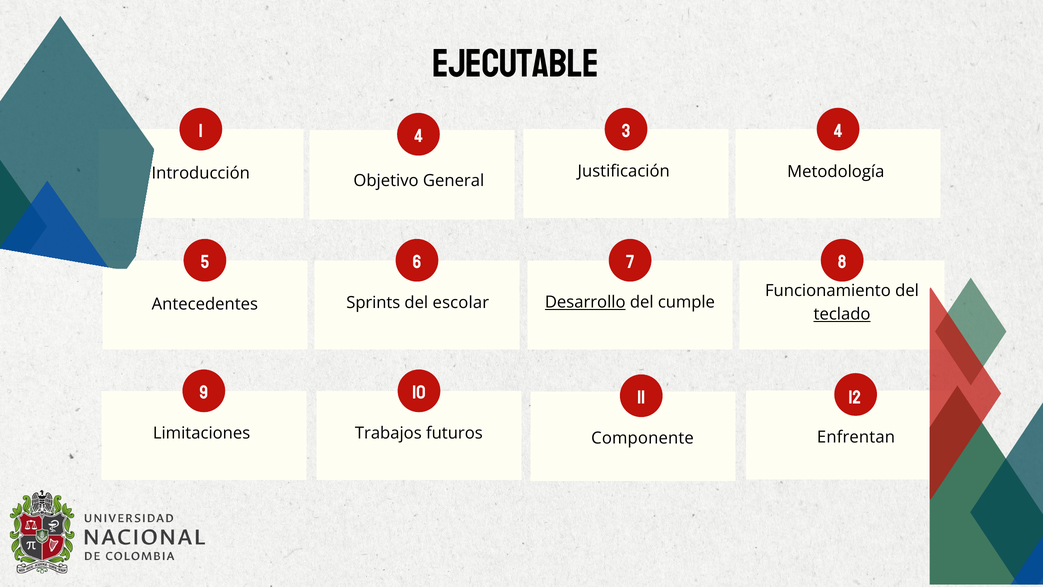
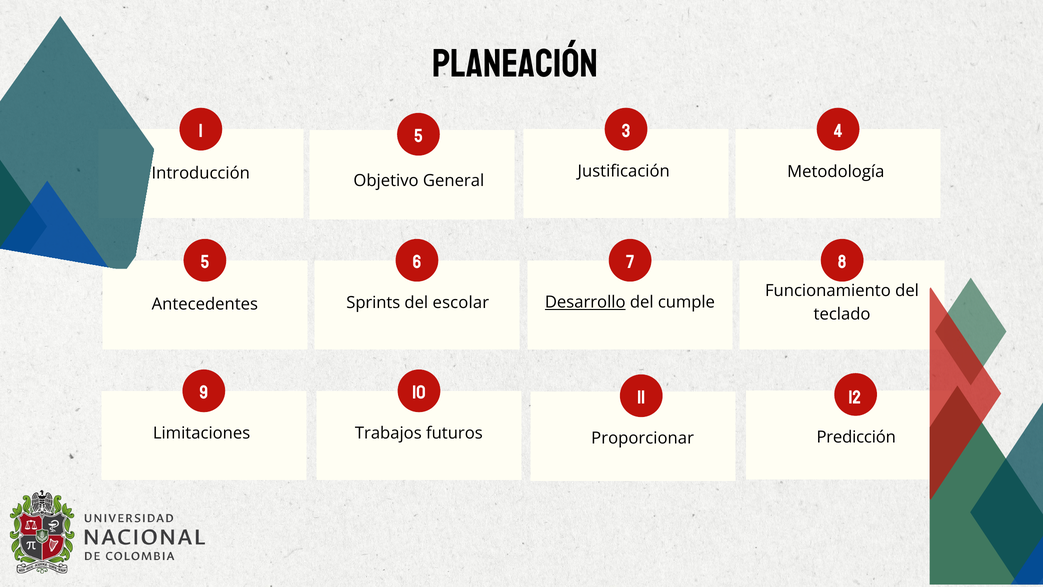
EJECUTABLE: EJECUTABLE -> PLANEACIÓN (515, 64)
1 4: 4 -> 5 (418, 136)
teclado underline: present -> none (842, 314)
Enfrentan: Enfrentan -> Predicción (856, 437)
Componente: Componente -> Proporcionar (643, 438)
